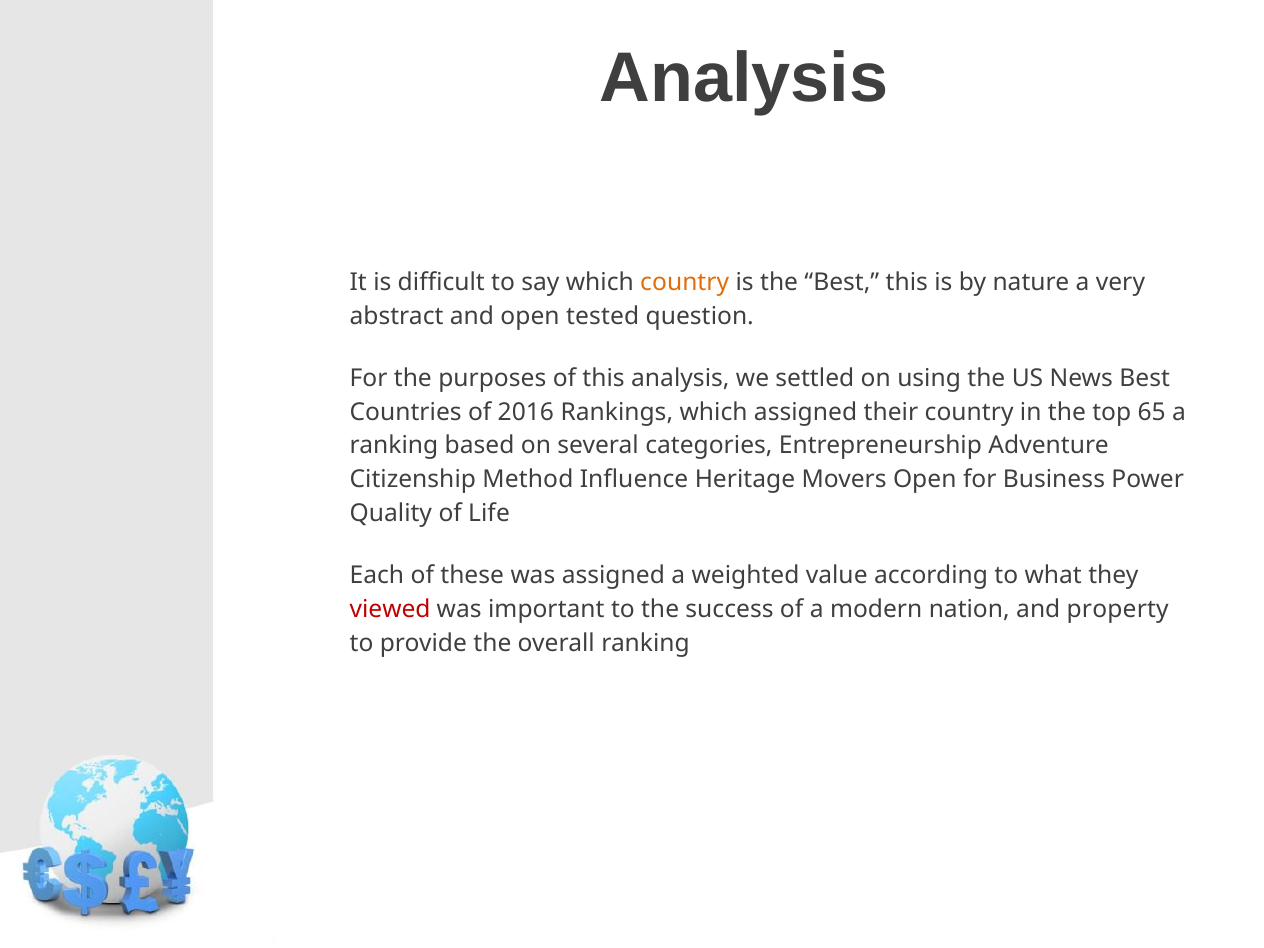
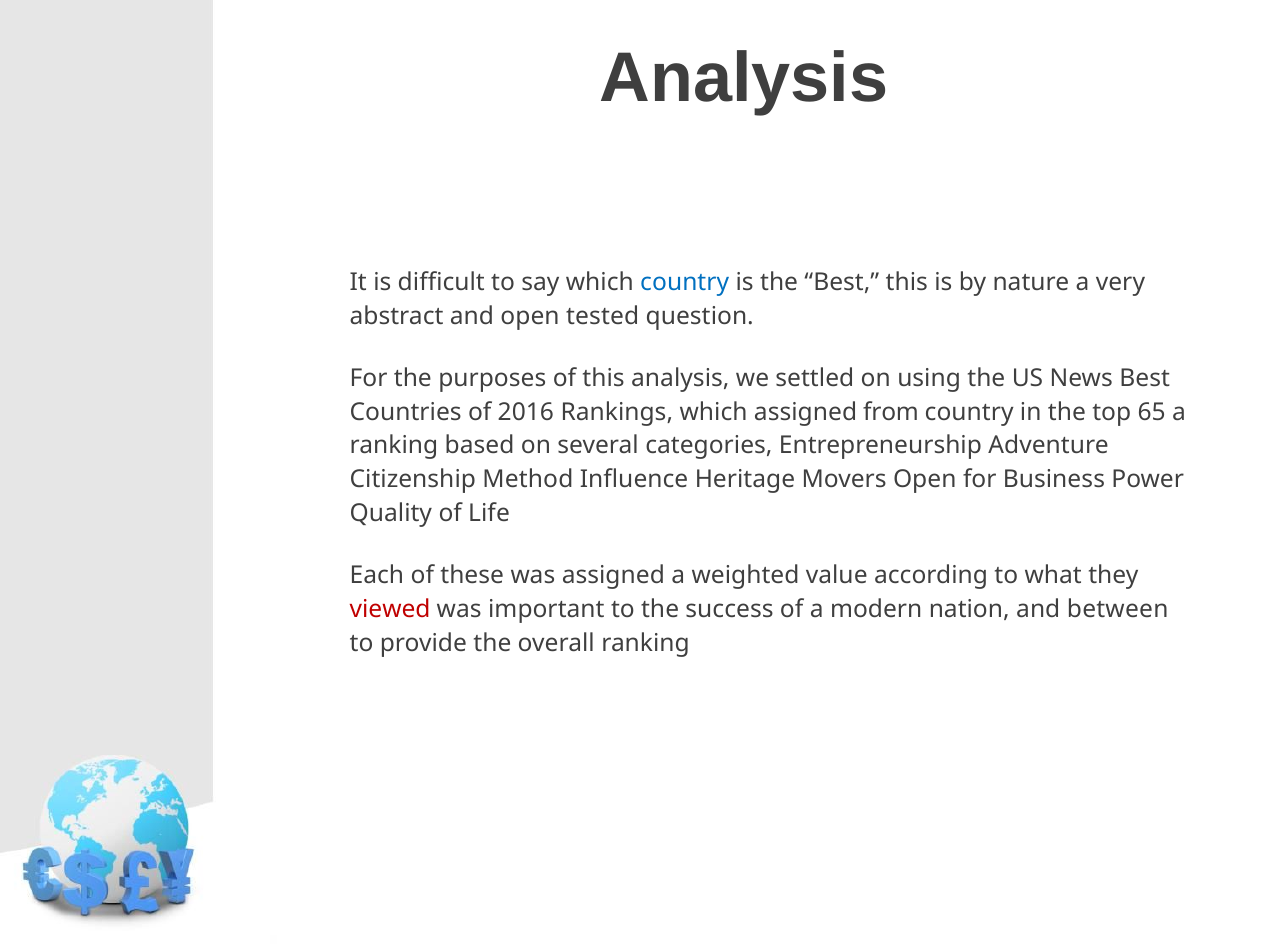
country colour: orange -> blue (685, 282)
their: their -> from (891, 412)
property: property -> between (1118, 609)
